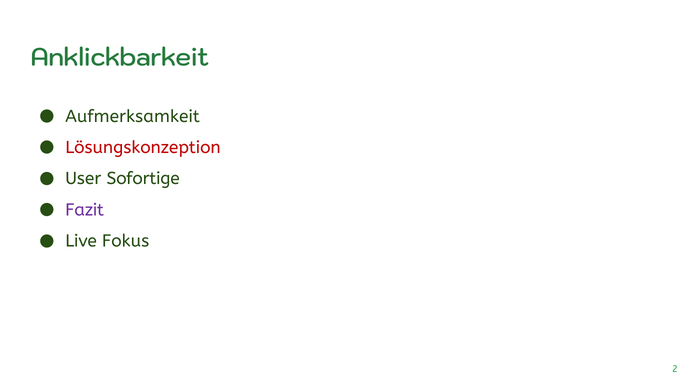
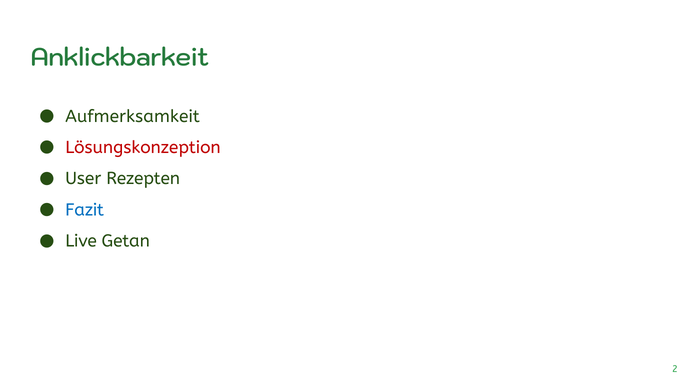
Sofortige: Sofortige -> Rezepten (143, 179)
Fazit colour: purple -> blue (85, 210)
Fokus: Fokus -> Getan (126, 241)
